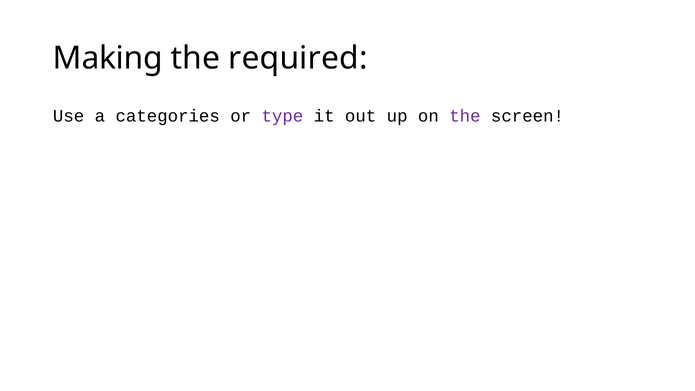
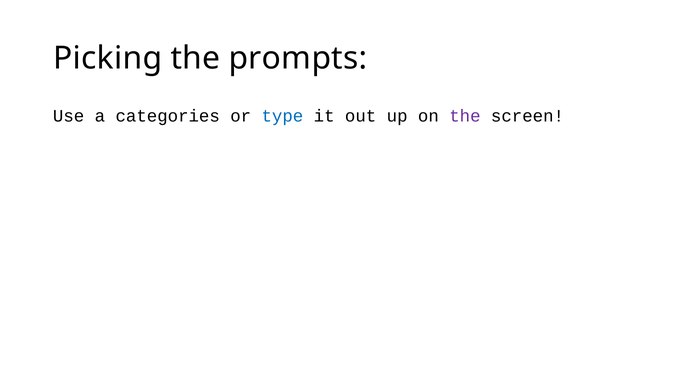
Making: Making -> Picking (108, 58)
required: required -> prompts (298, 58)
type colour: purple -> blue (282, 116)
